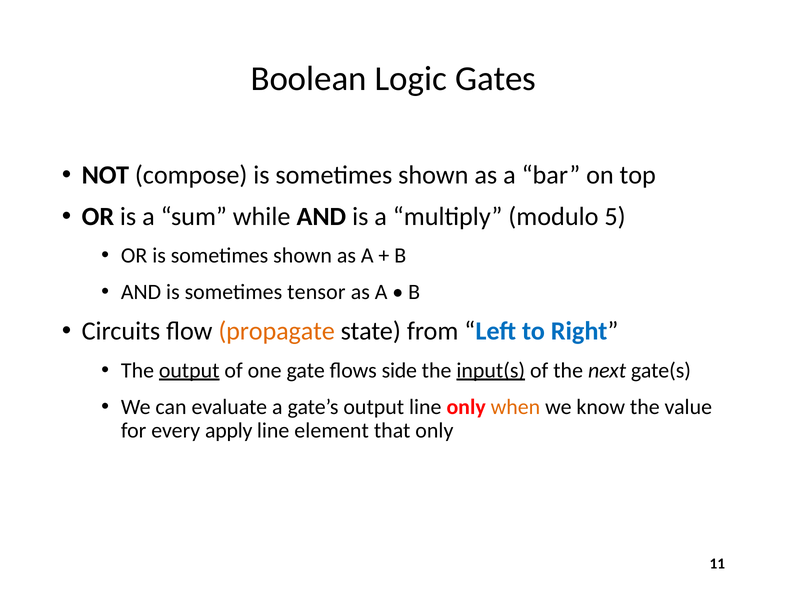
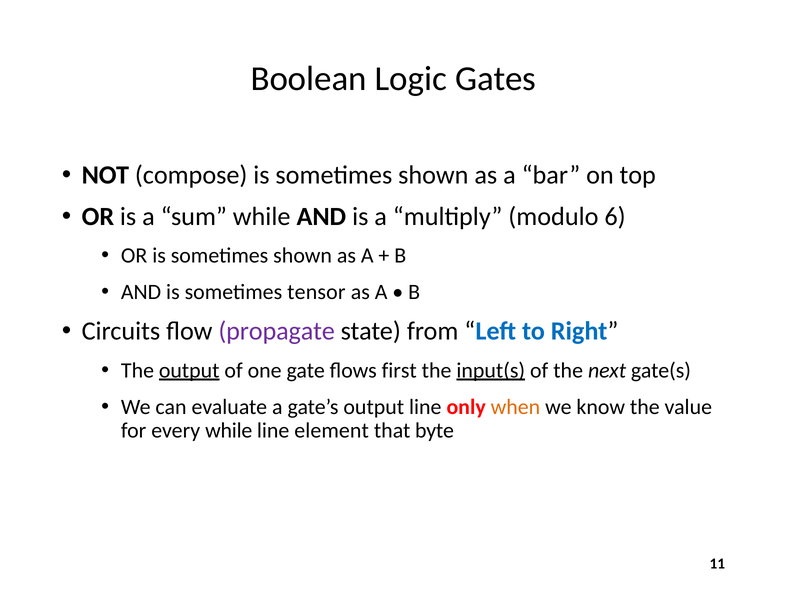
5: 5 -> 6 (615, 217)
propagate colour: orange -> purple (277, 331)
side: side -> first (399, 370)
every apply: apply -> while (229, 431)
that only: only -> byte (435, 431)
